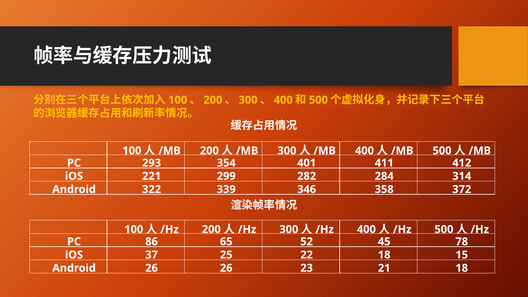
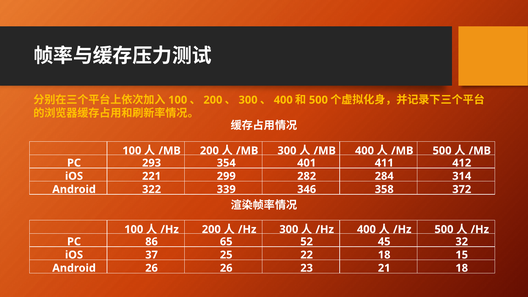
78: 78 -> 32 (462, 242)
